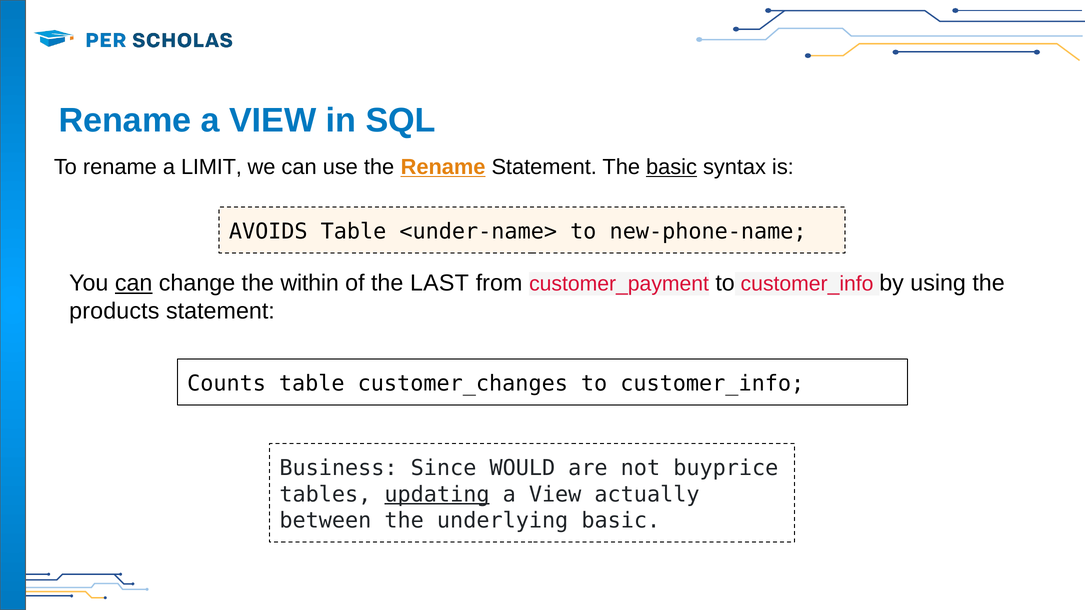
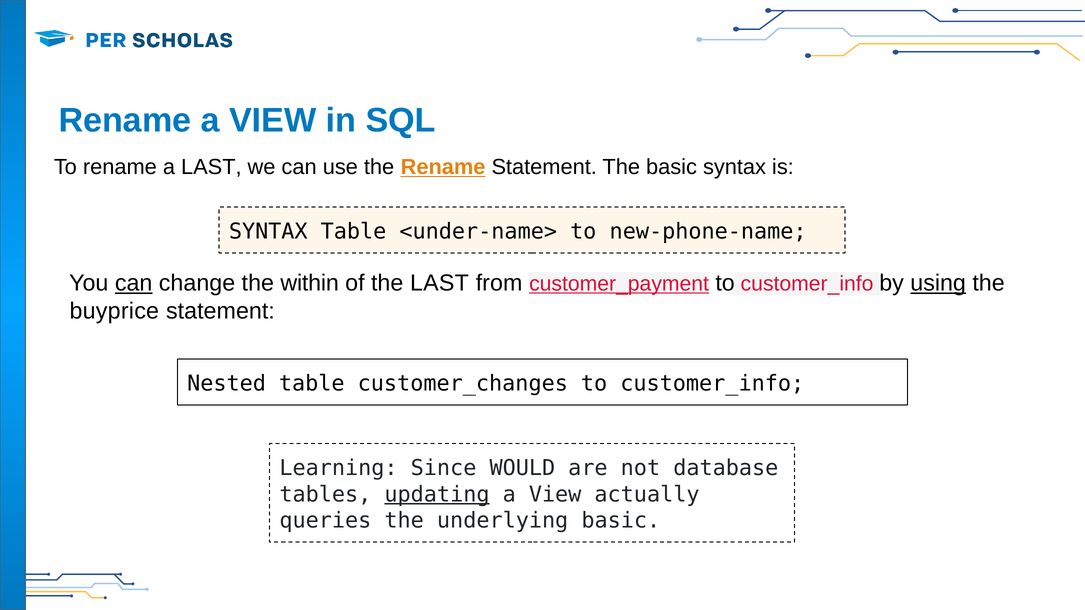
a LIMIT: LIMIT -> LAST (211, 167)
basic underline: present -> none (672, 167)
AVOIDS: AVOIDS -> SYNTAX (268, 232)
customer_payment underline: none -> present (619, 284)
using underline: none -> present (938, 283)
products: products -> buyprice (114, 311)
Counts: Counts -> Nested (227, 384)
Business: Business -> Learning (339, 468)
buyprice: buyprice -> database (726, 468)
between: between -> queries (325, 521)
